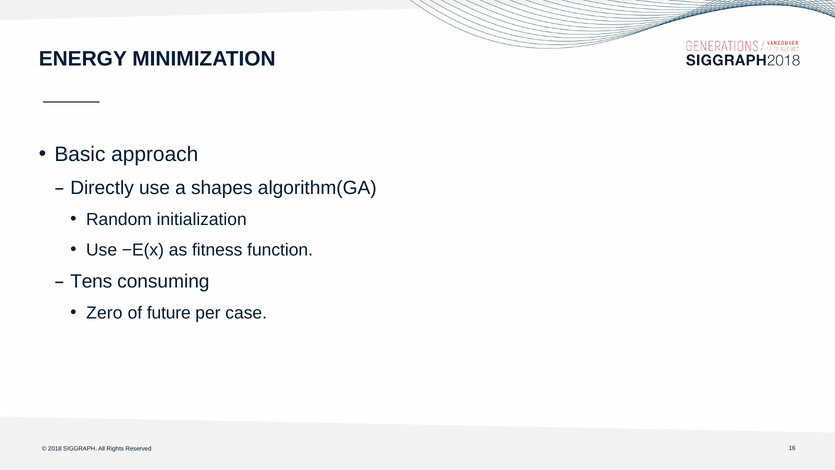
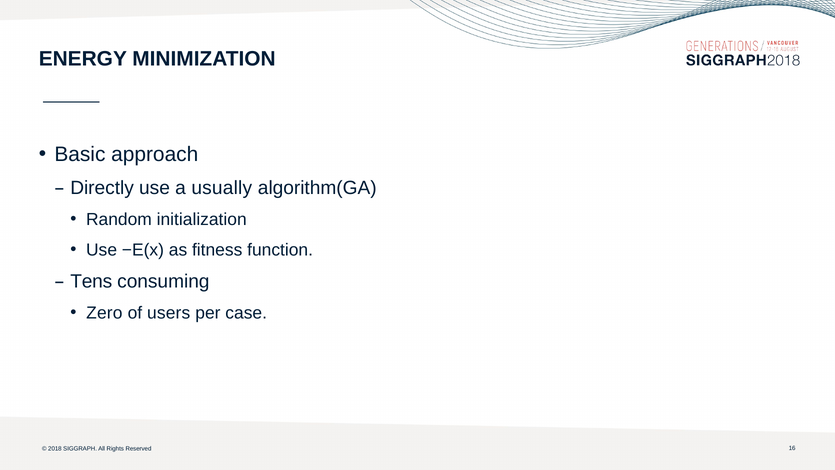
shapes: shapes -> usually (222, 188)
future: future -> users (169, 313)
